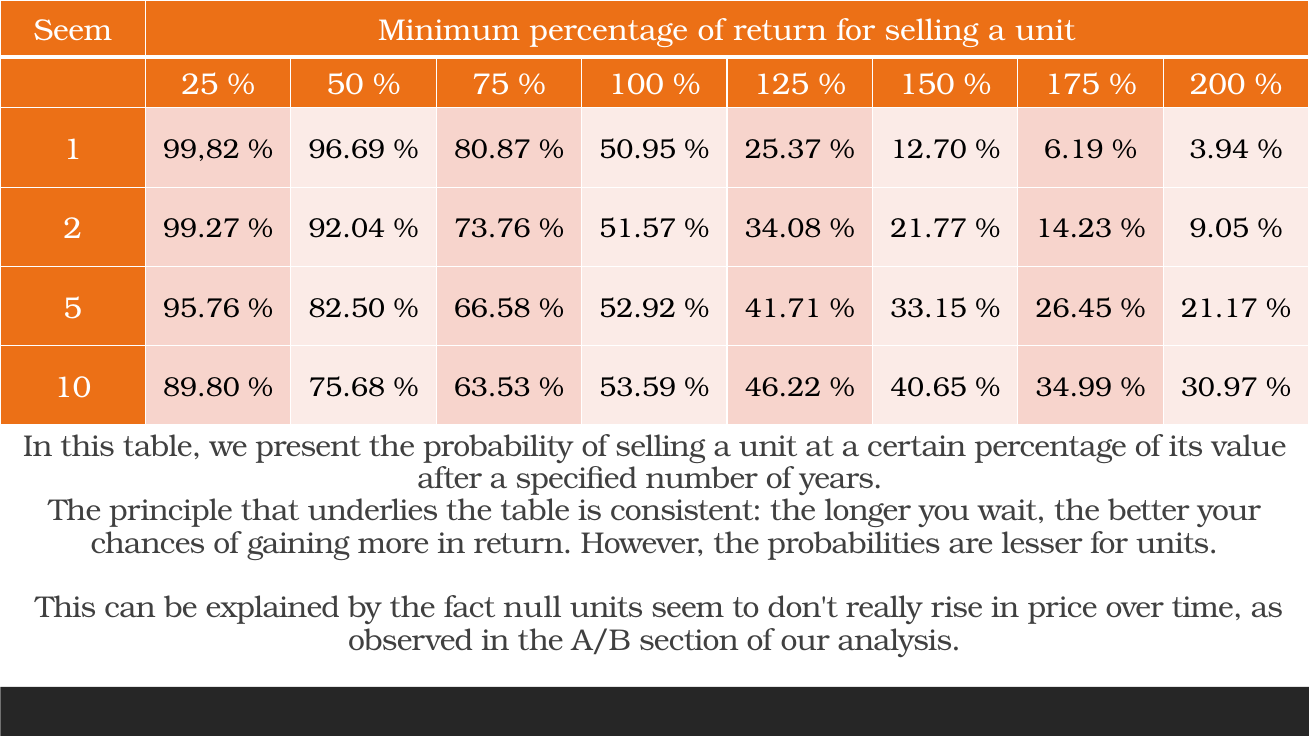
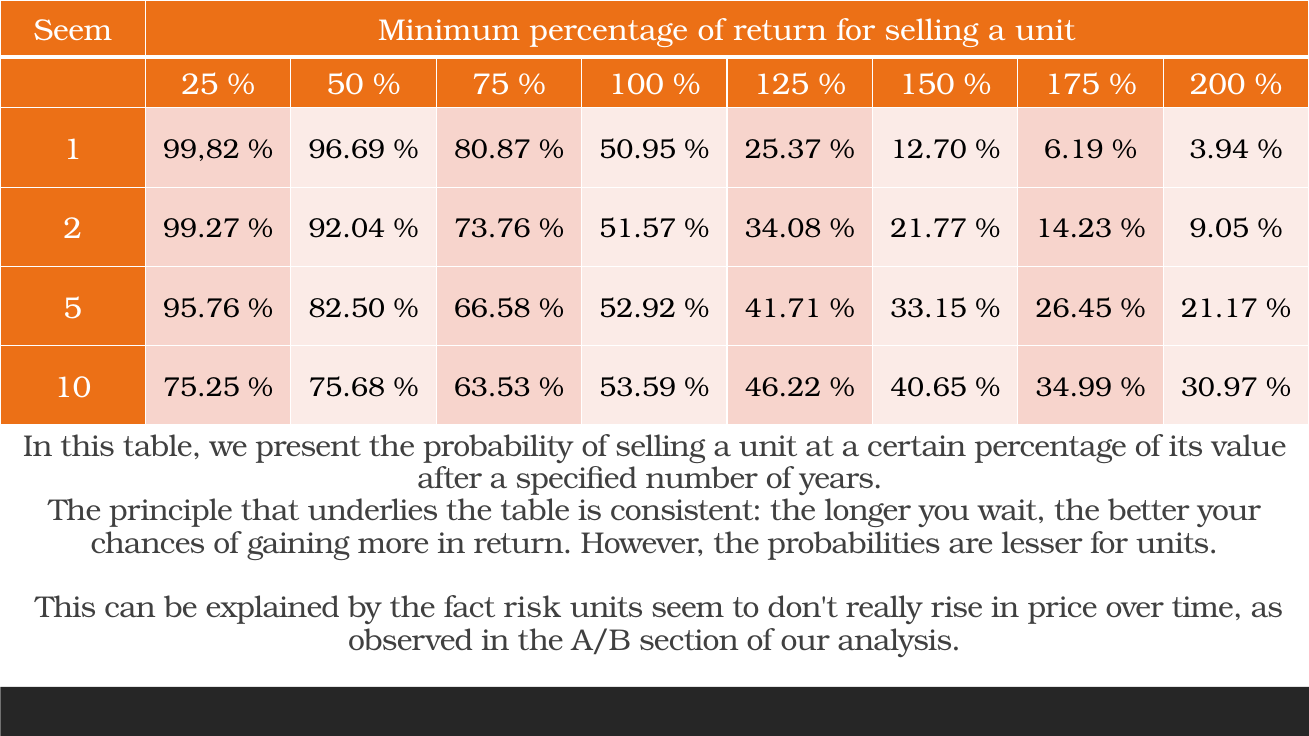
89.80: 89.80 -> 75.25 (201, 388)
null: null -> risk (532, 608)
